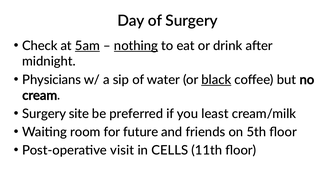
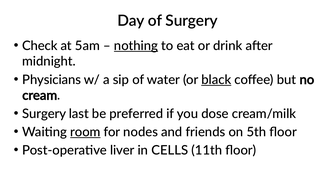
5am underline: present -> none (87, 46)
site: site -> last (79, 114)
least: least -> dose (215, 114)
room underline: none -> present (85, 132)
future: future -> nodes (141, 132)
visit: visit -> liver (122, 150)
